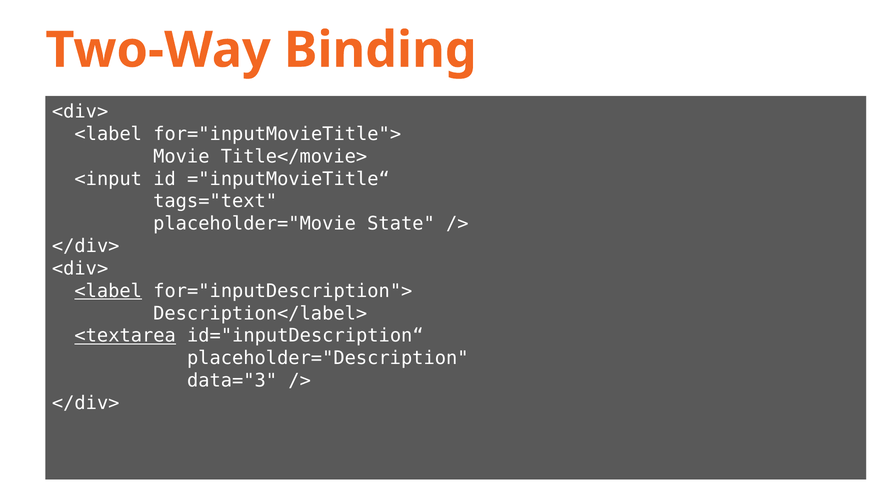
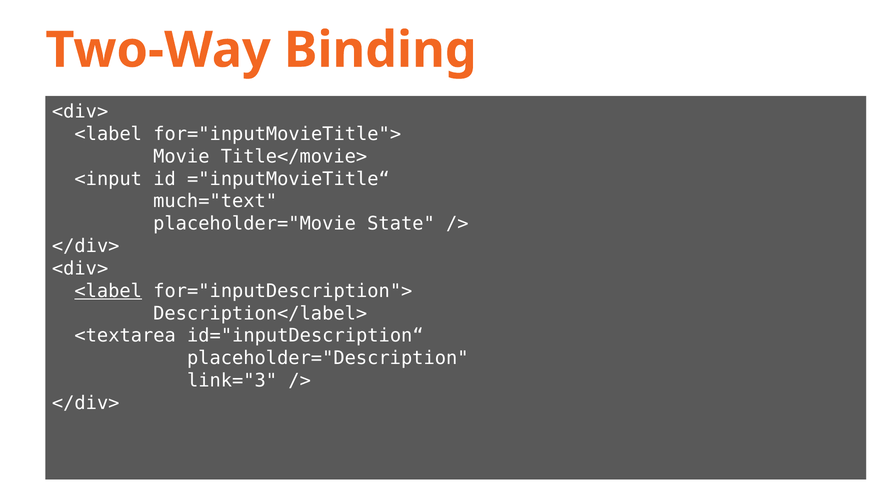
tags="text: tags="text -> much="text (215, 201)
<textarea underline: present -> none (125, 336)
data="3: data="3 -> link="3 (232, 381)
